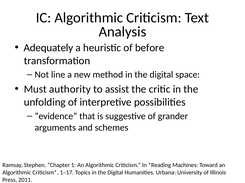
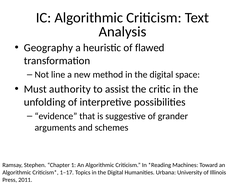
Adequately: Adequately -> Geography (48, 48)
before: before -> flawed (150, 48)
